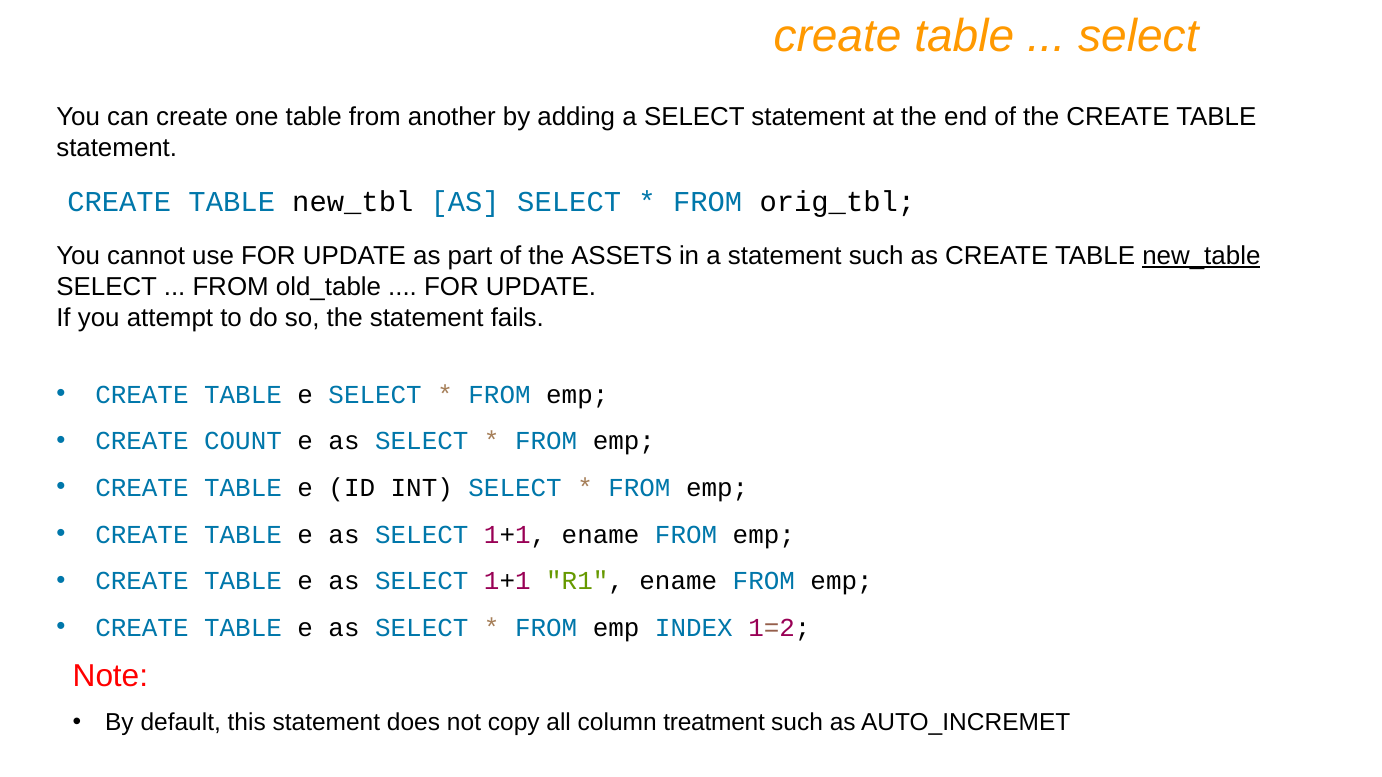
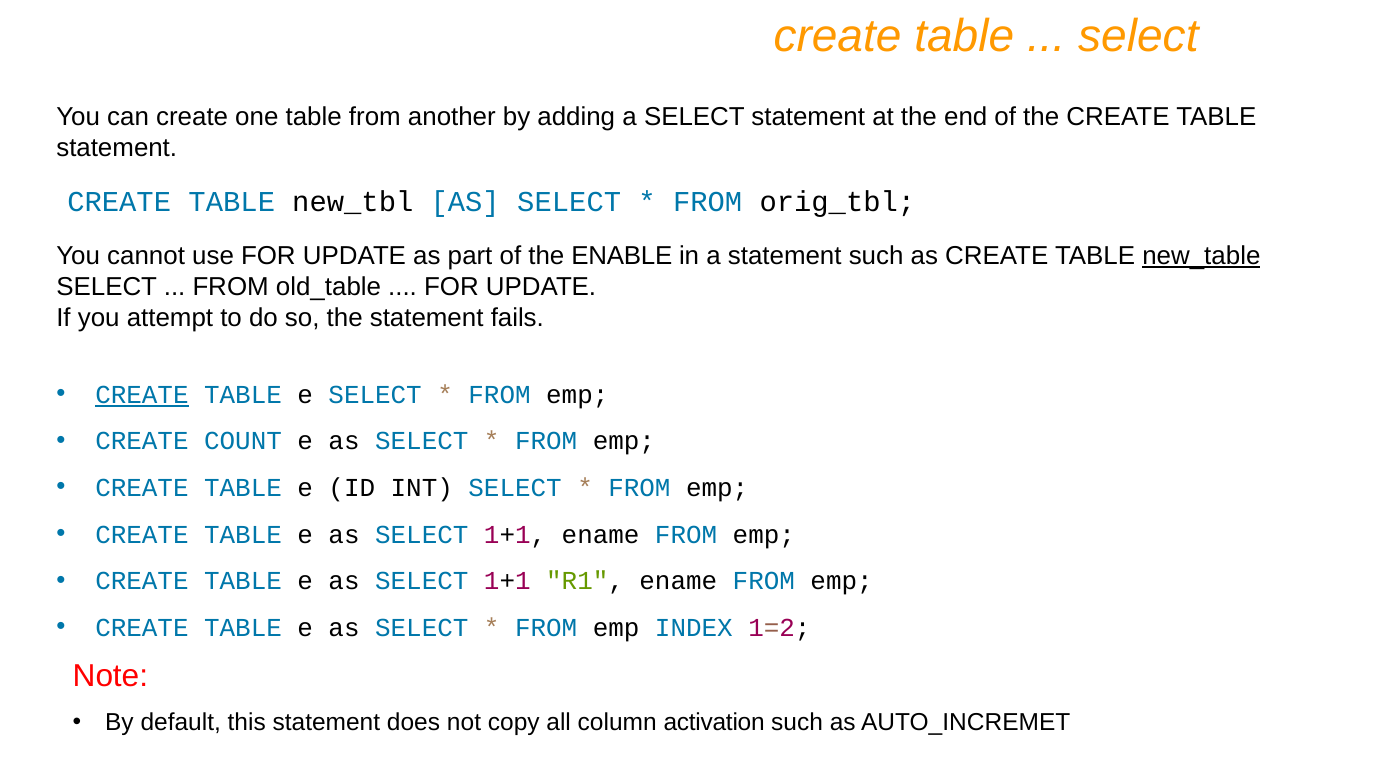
ASSETS: ASSETS -> ENABLE (622, 256)
CREATE underline: none -> present (142, 395)
treatment: treatment -> activation (714, 723)
